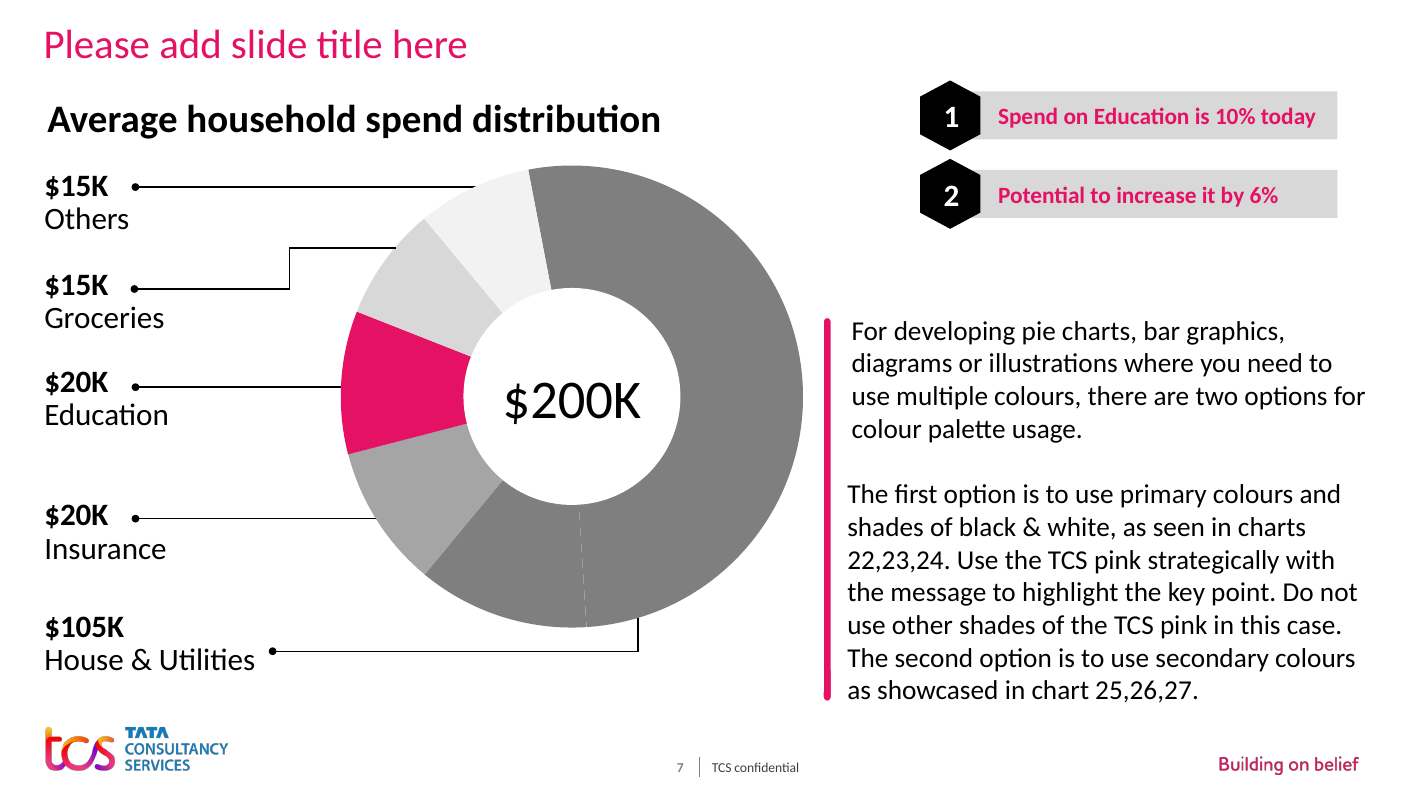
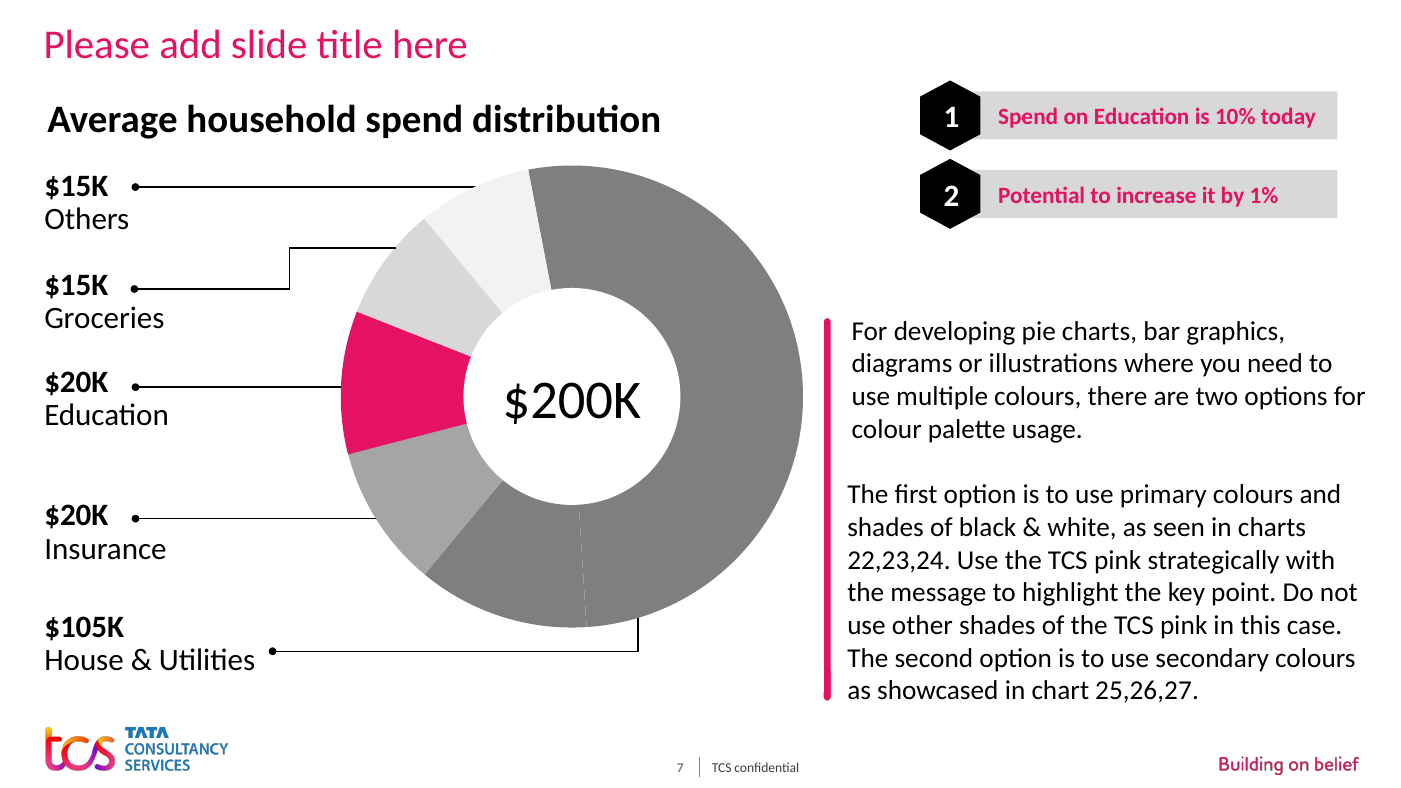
6%: 6% -> 1% (1264, 195)
